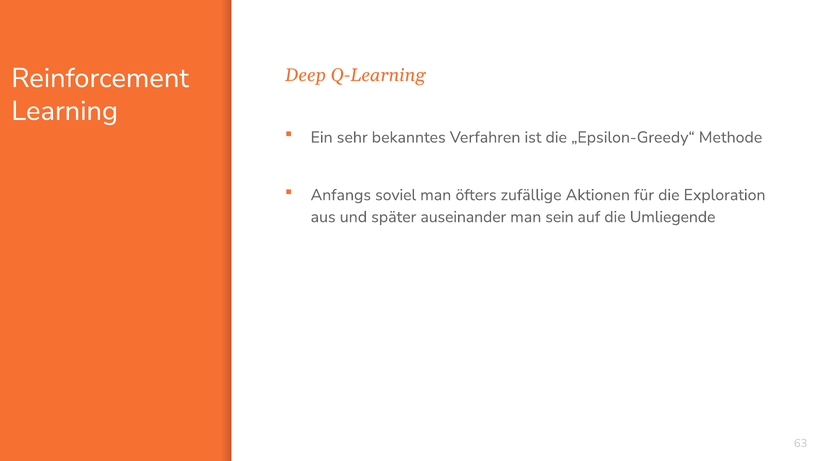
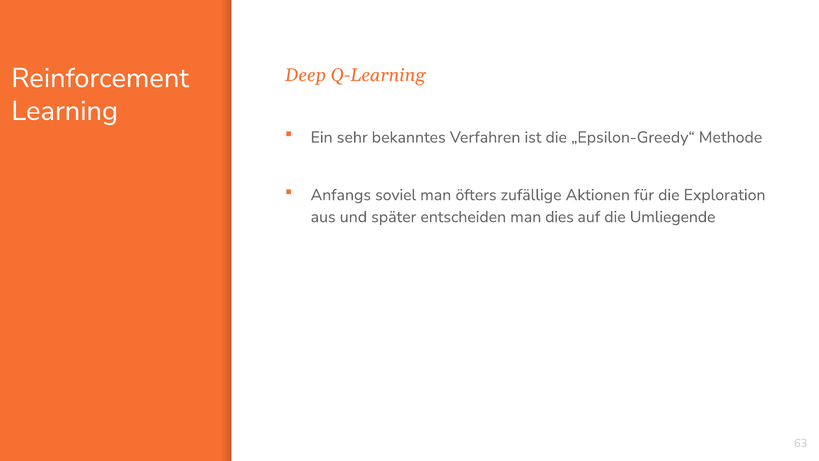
auseinander: auseinander -> entscheiden (463, 217)
sein: sein -> dies (560, 217)
